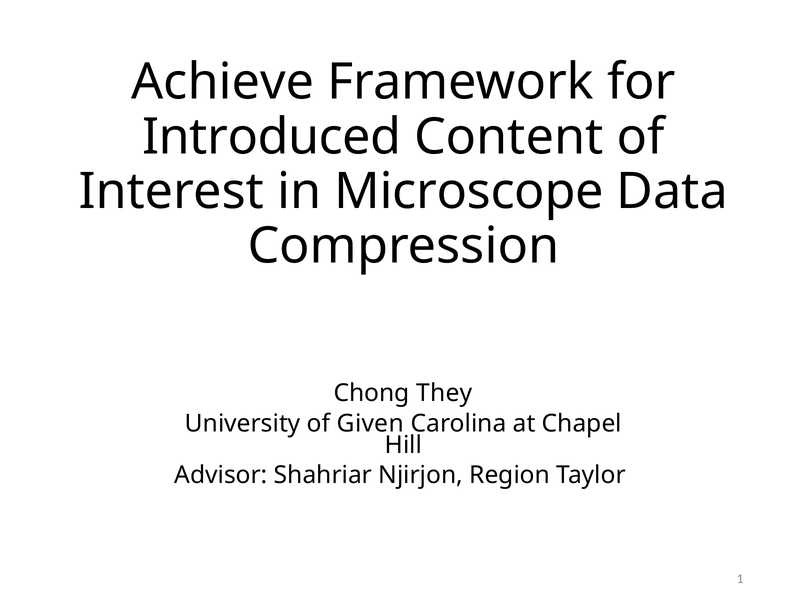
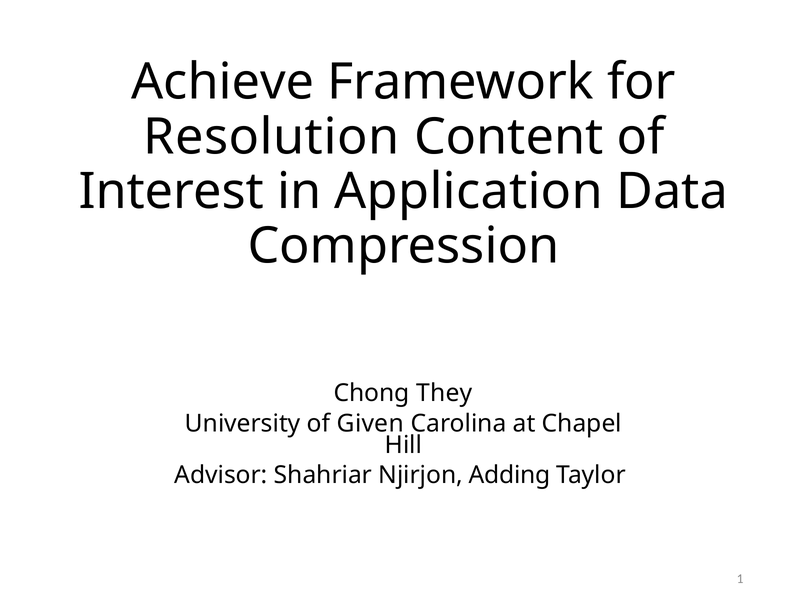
Introduced: Introduced -> Resolution (271, 137)
Microscope: Microscope -> Application (469, 191)
Region: Region -> Adding (510, 475)
